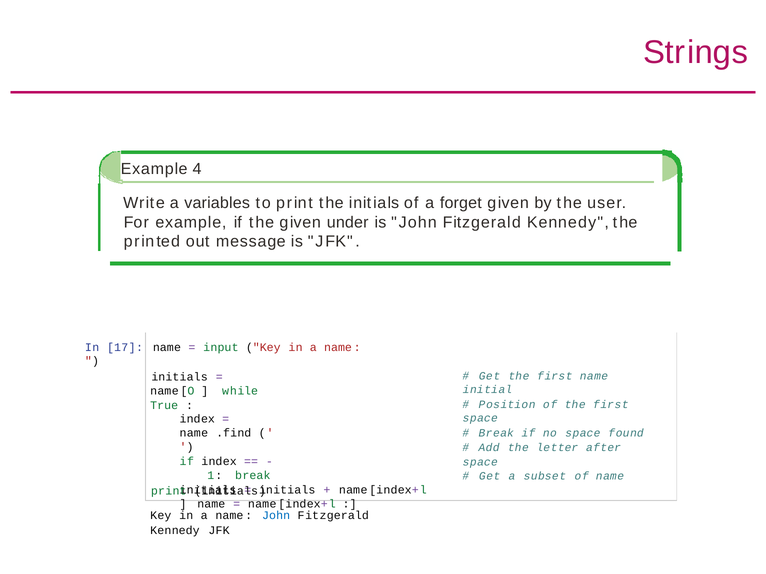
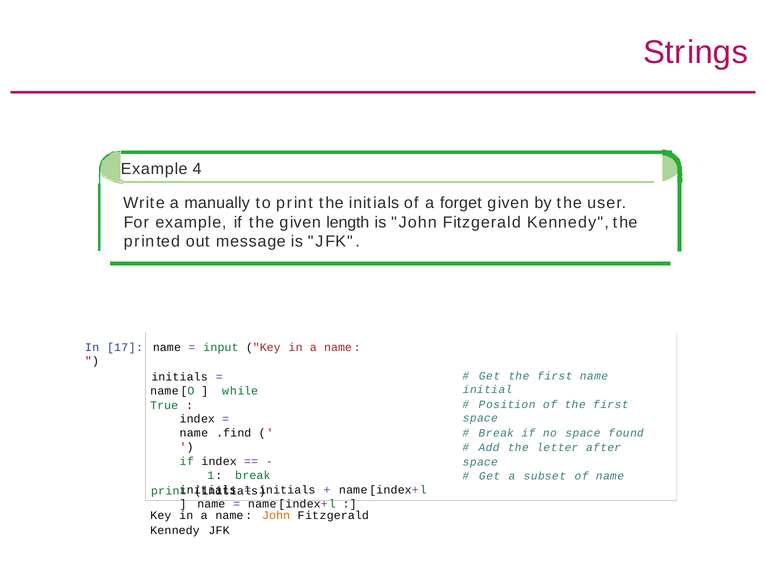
variables: variables -> manually (217, 203)
under: under -> length (348, 223)
John colour: blue -> orange (276, 516)
